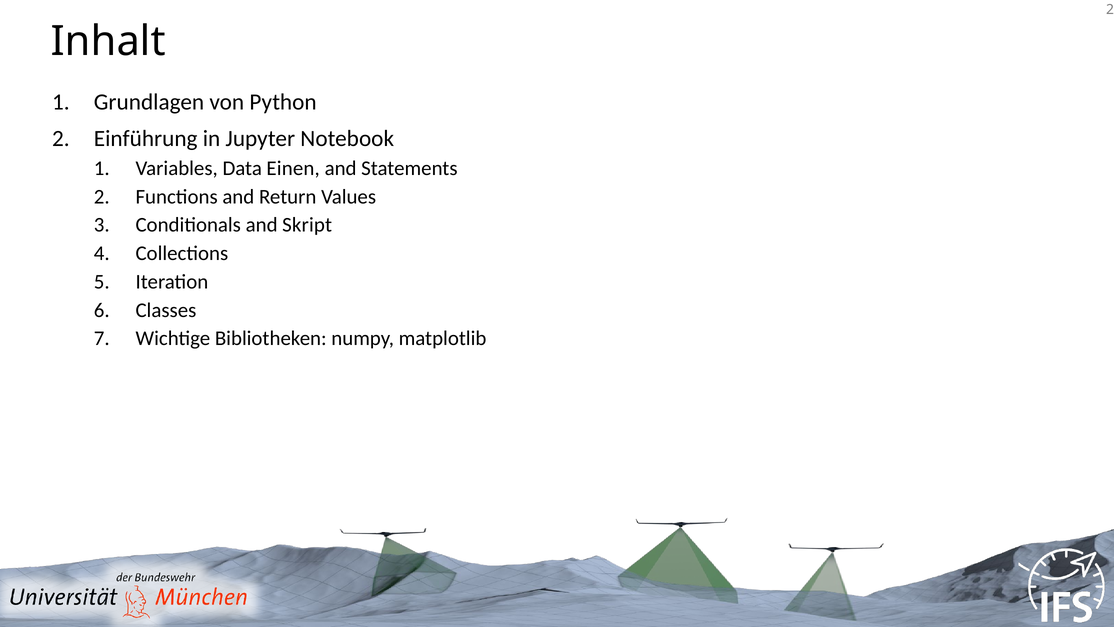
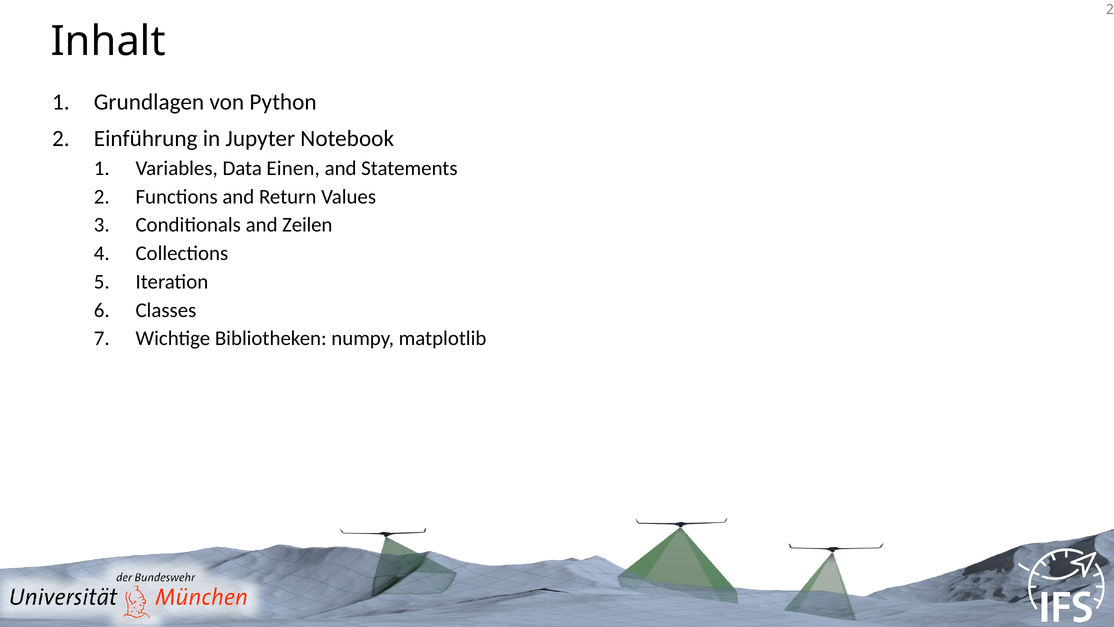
Skript: Skript -> Zeilen (307, 225)
